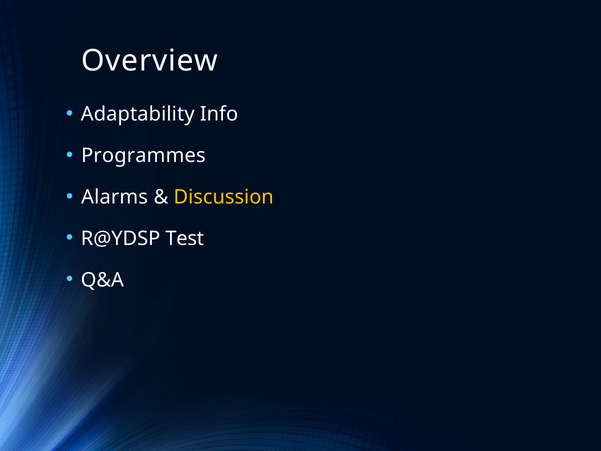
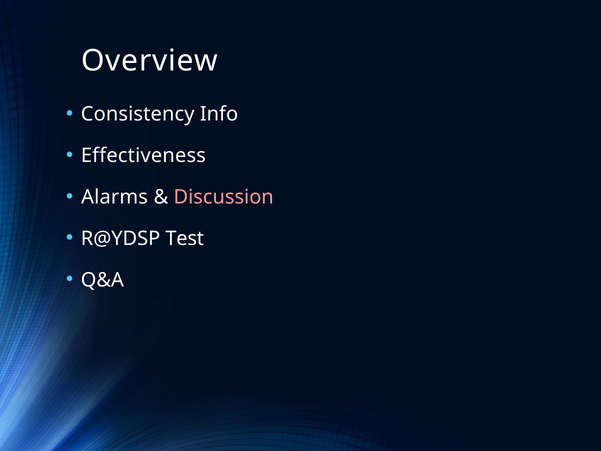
Adaptability: Adaptability -> Consistency (138, 114)
Programmes: Programmes -> Effectiveness (143, 155)
Discussion colour: yellow -> pink (224, 197)
